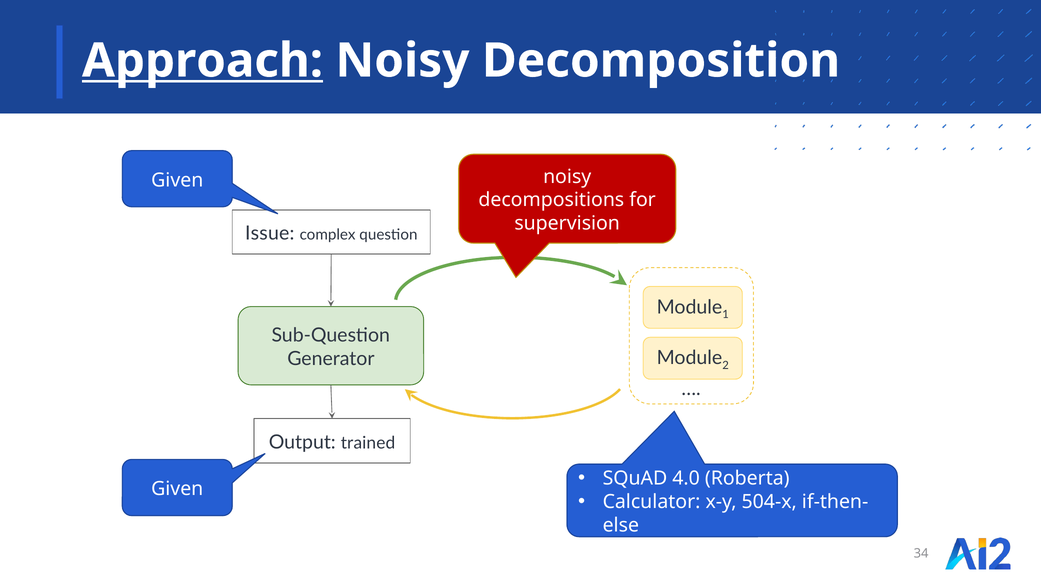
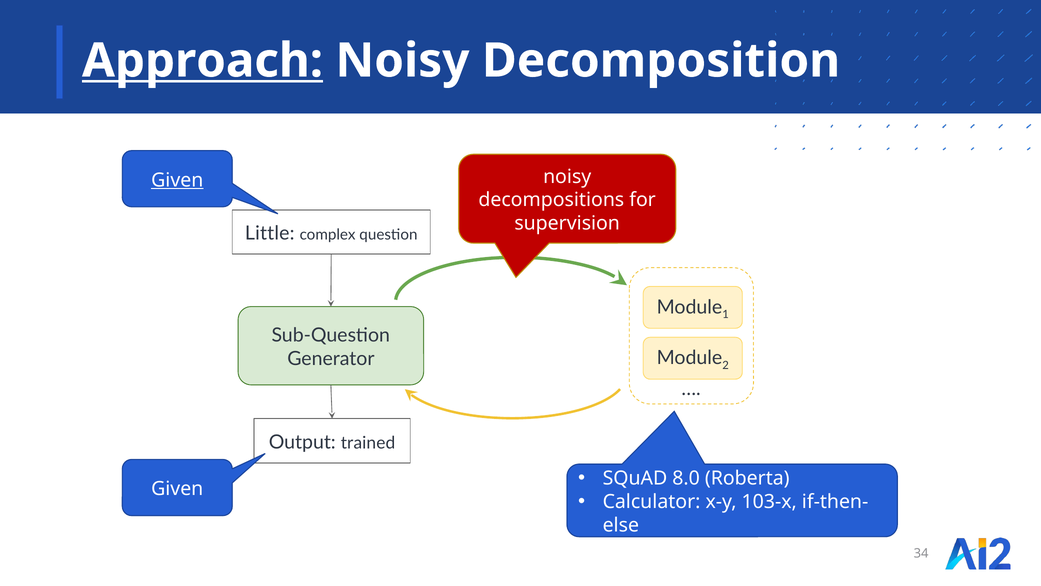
Given underline: none -> present (177, 180)
Issue: Issue -> Little (270, 233)
4.0: 4.0 -> 8.0 (686, 478)
504-x: 504-x -> 103-x (769, 501)
